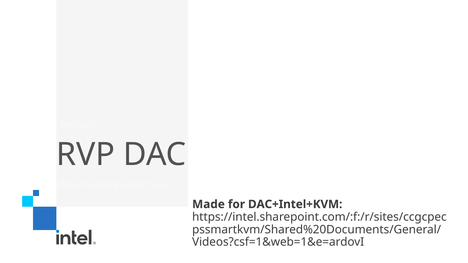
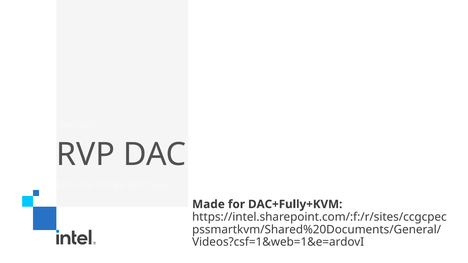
DAC+Intel+KVM: DAC+Intel+KVM -> DAC+Fully+KVM (295, 204)
